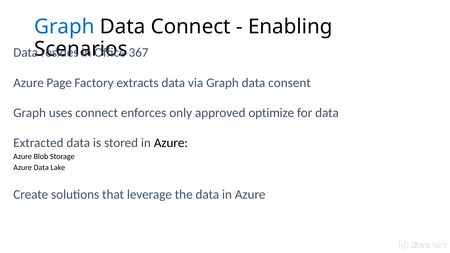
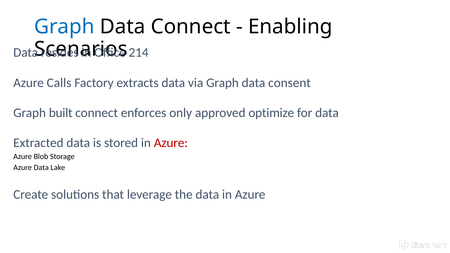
367: 367 -> 214 (139, 53)
Page: Page -> Calls (59, 83)
uses: uses -> built (61, 113)
Azure colour: black -> red (171, 143)
